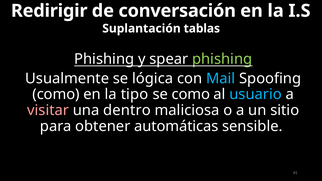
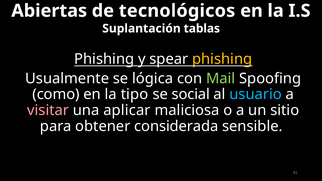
Redirigir: Redirigir -> Abiertas (49, 11)
conversación: conversación -> tecnológicos (177, 11)
phishing colour: light green -> yellow (222, 59)
Mail colour: light blue -> light green (221, 78)
se como: como -> social (191, 94)
dentro: dentro -> aplicar (127, 110)
automáticas: automáticas -> considerada (176, 126)
